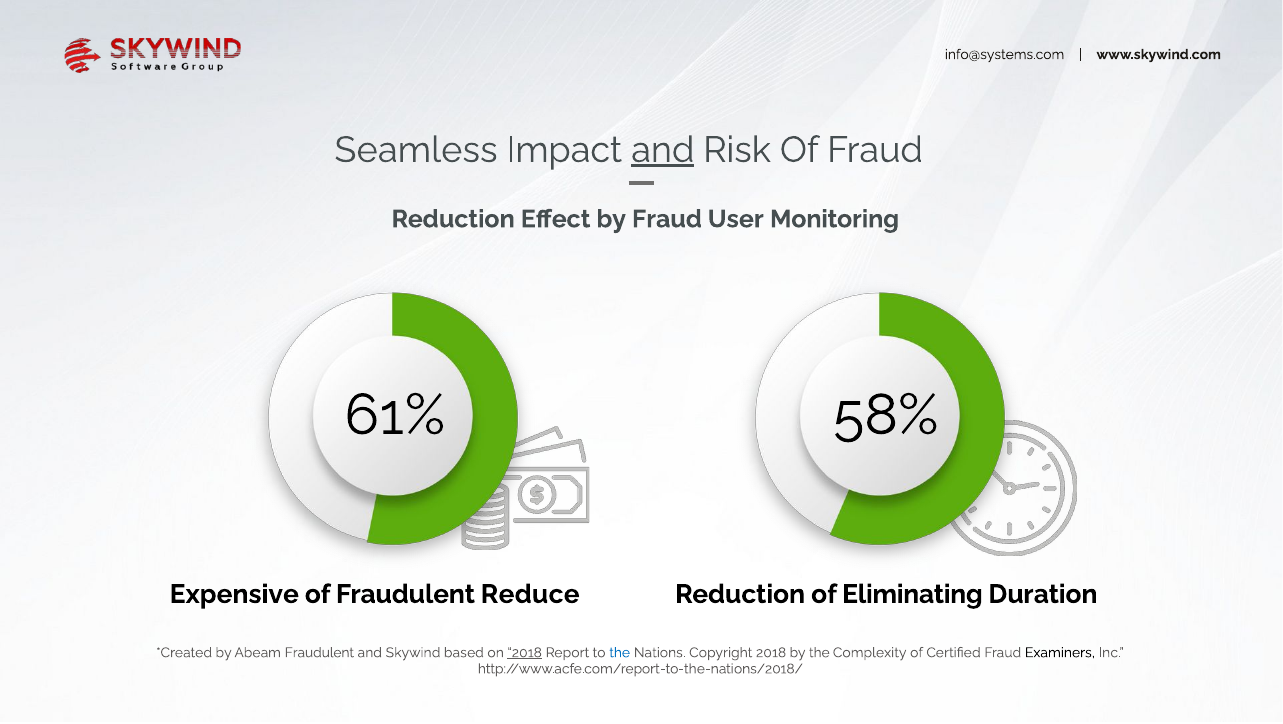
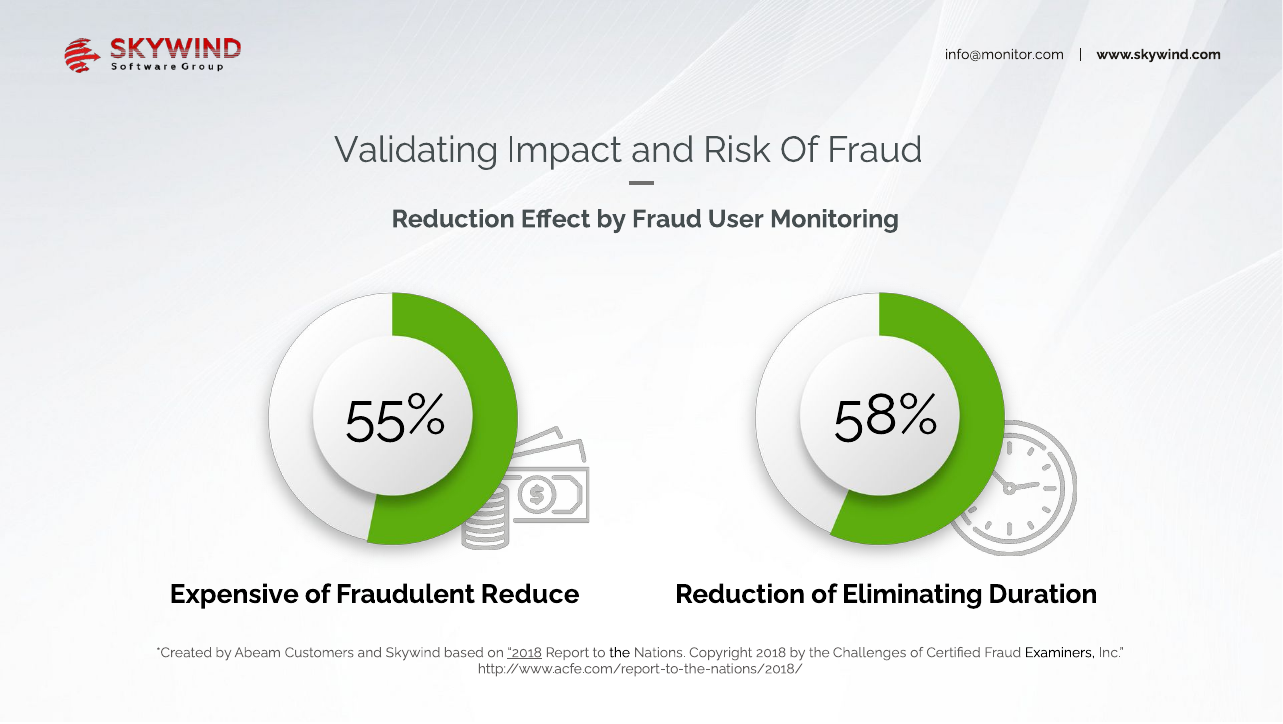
info@systems.com: info@systems.com -> info@monitor.com (1004, 54)
Seamless: Seamless -> Validating (416, 150)
and underline: present -> none (663, 150)
61%: 61% -> 55% (395, 415)
Abeam Fraudulent: Fraudulent -> Customers (319, 652)
the colour: blue -> black (620, 652)
Complexity: Complexity -> Challenges (870, 652)
